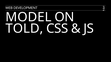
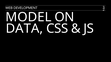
TOLD: TOLD -> DATA (24, 29)
